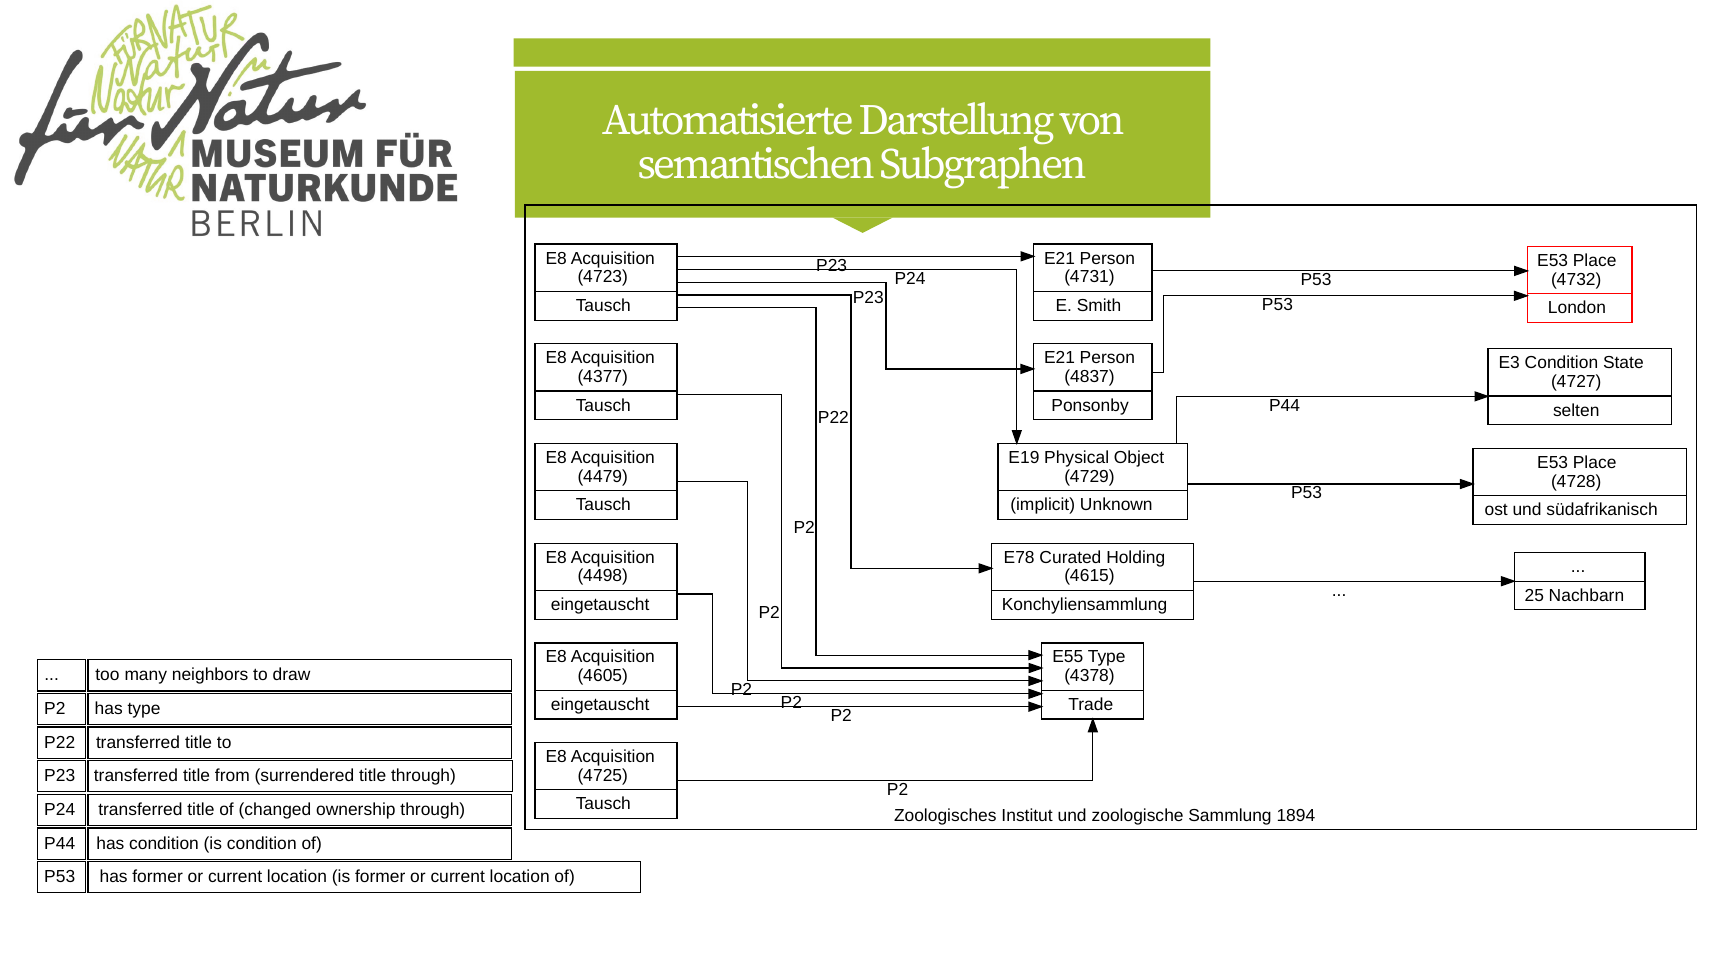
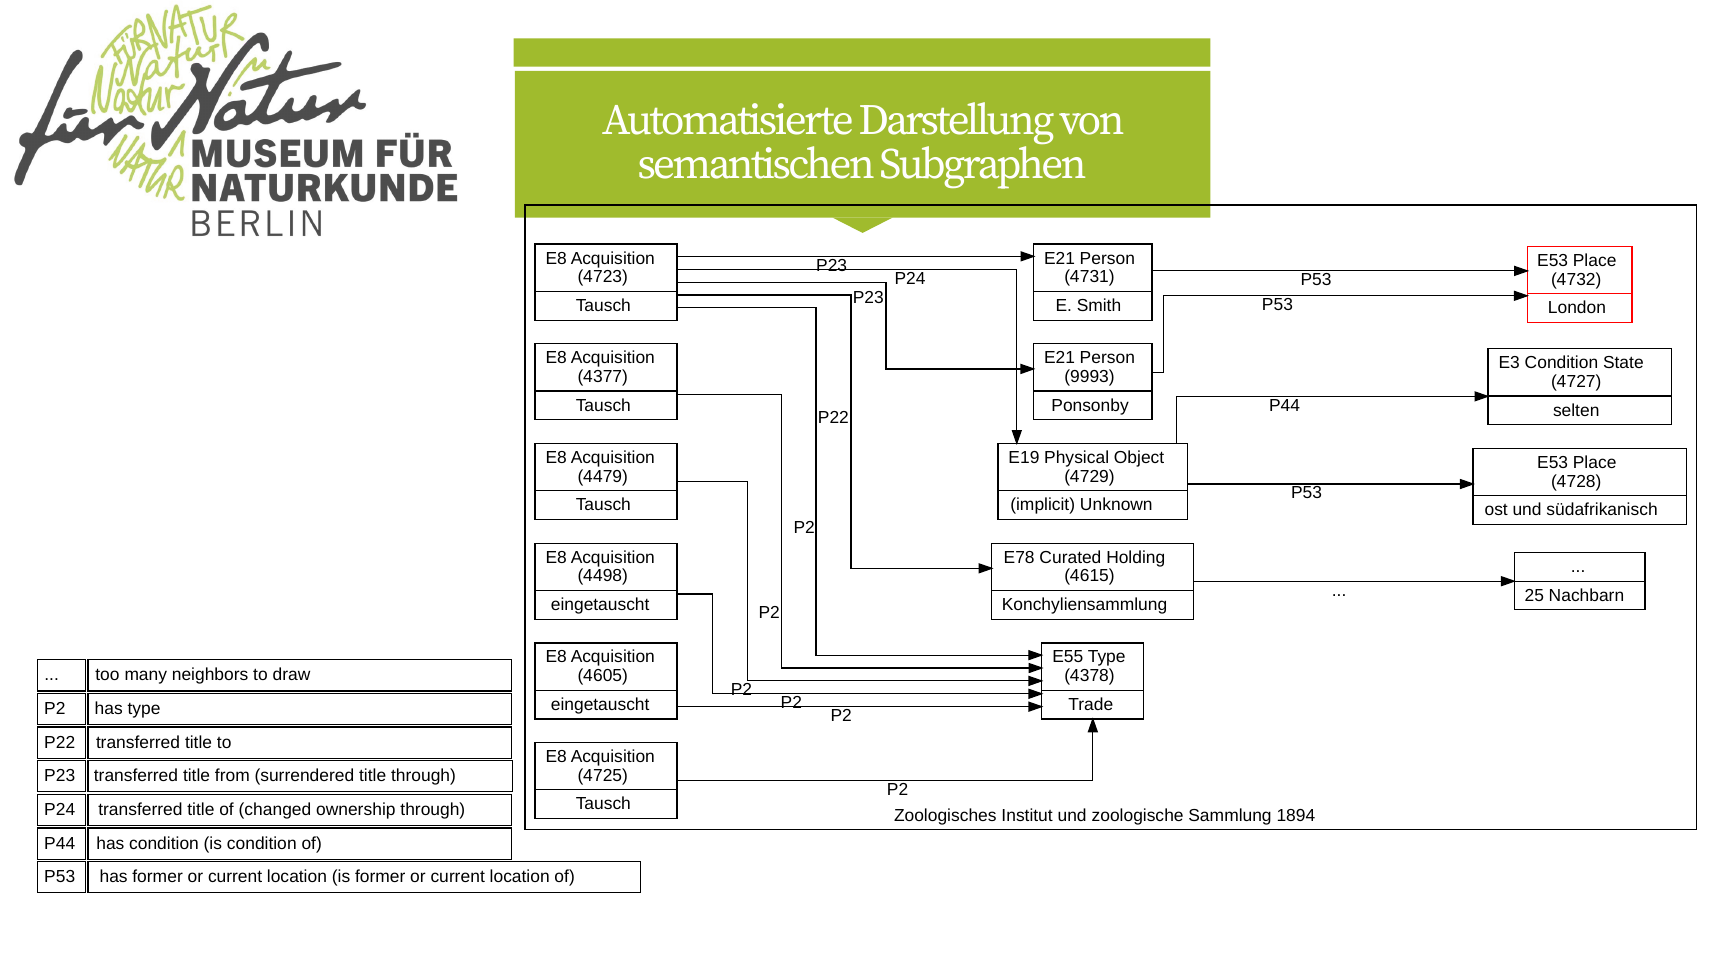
4837: 4837 -> 9993 (1090, 377)
